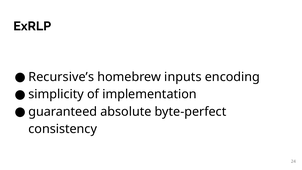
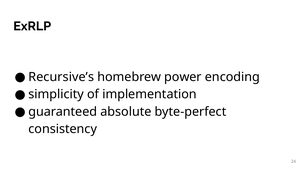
inputs: inputs -> power (183, 77)
